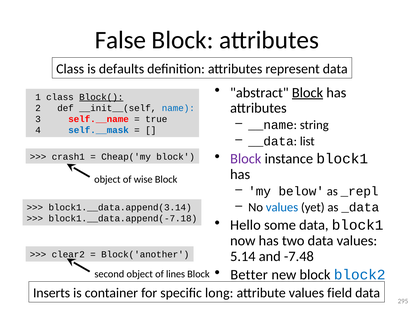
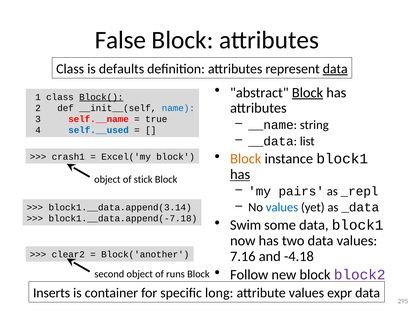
data underline: none -> present (335, 69)
self.__mask: self.__mask -> self.__used (99, 130)
Block colour: purple -> orange (246, 159)
Cheap('my: Cheap('my -> Excel('my (126, 156)
has underline: none -> present (240, 174)
wise: wise -> stick (143, 179)
below: below -> pairs (301, 191)
Hello: Hello -> Swim (246, 225)
5.14: 5.14 -> 7.16 (243, 256)
-7.48: -7.48 -> -4.18 (299, 256)
Better: Better -> Follow (249, 274)
block2 colour: blue -> purple (360, 274)
lines: lines -> runs (175, 274)
field: field -> expr (340, 292)
